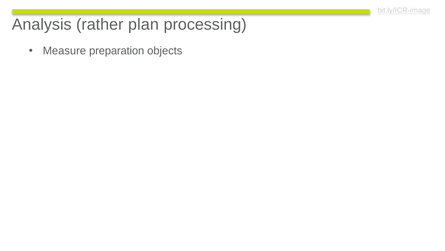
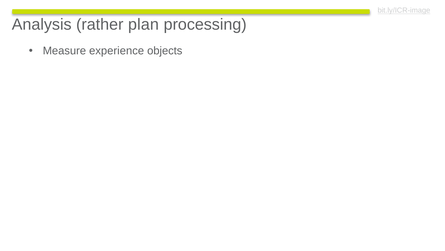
preparation: preparation -> experience (117, 51)
